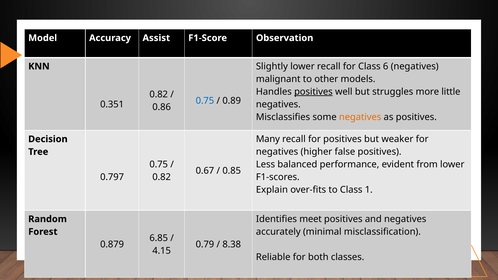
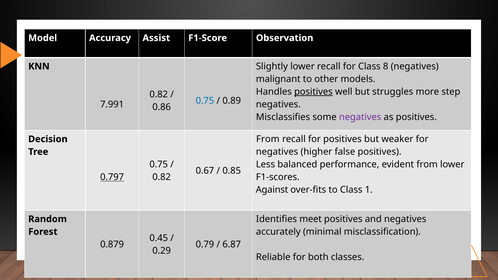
6: 6 -> 8 (386, 66)
little: little -> step (451, 92)
0.351: 0.351 -> 7.991 (112, 104)
negatives colour: orange -> purple (360, 117)
Many: Many -> From (268, 139)
0.797 underline: none -> present (112, 177)
Explain: Explain -> Against (272, 190)
6.85: 6.85 -> 0.45 (159, 238)
8.38: 8.38 -> 6.87 (232, 245)
4.15: 4.15 -> 0.29 (162, 251)
